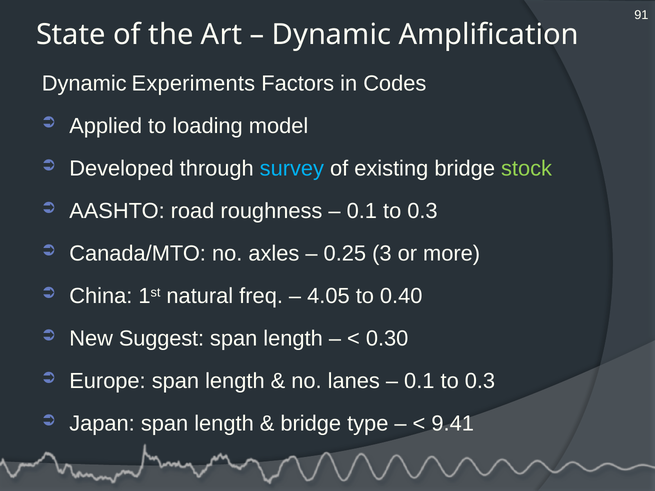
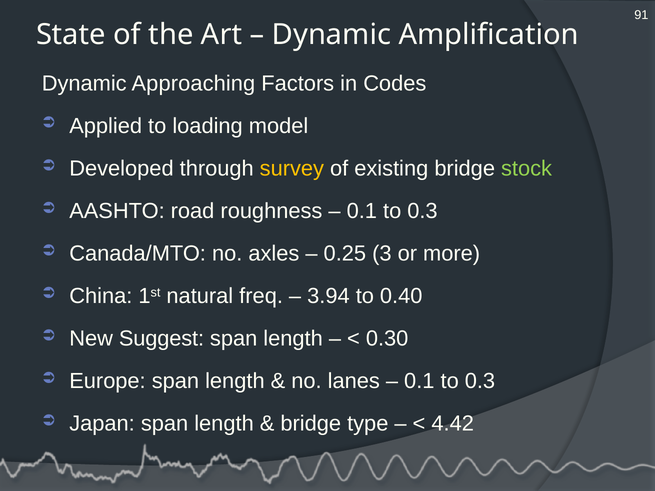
Experiments: Experiments -> Approaching (193, 83)
survey colour: light blue -> yellow (292, 169)
4.05: 4.05 -> 3.94 (328, 296)
9.41: 9.41 -> 4.42 (453, 424)
